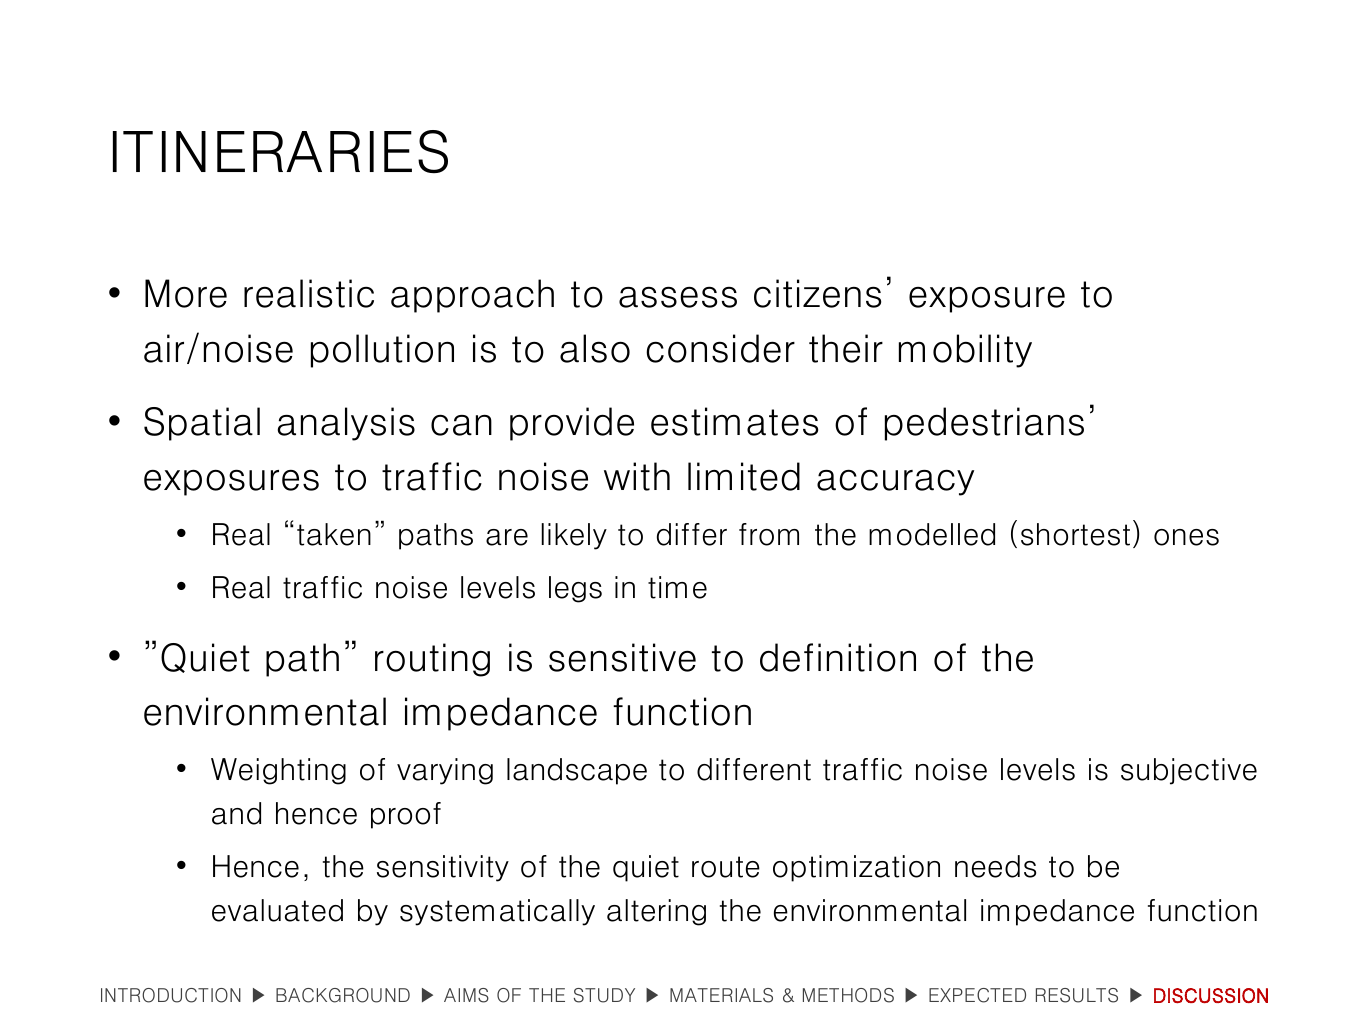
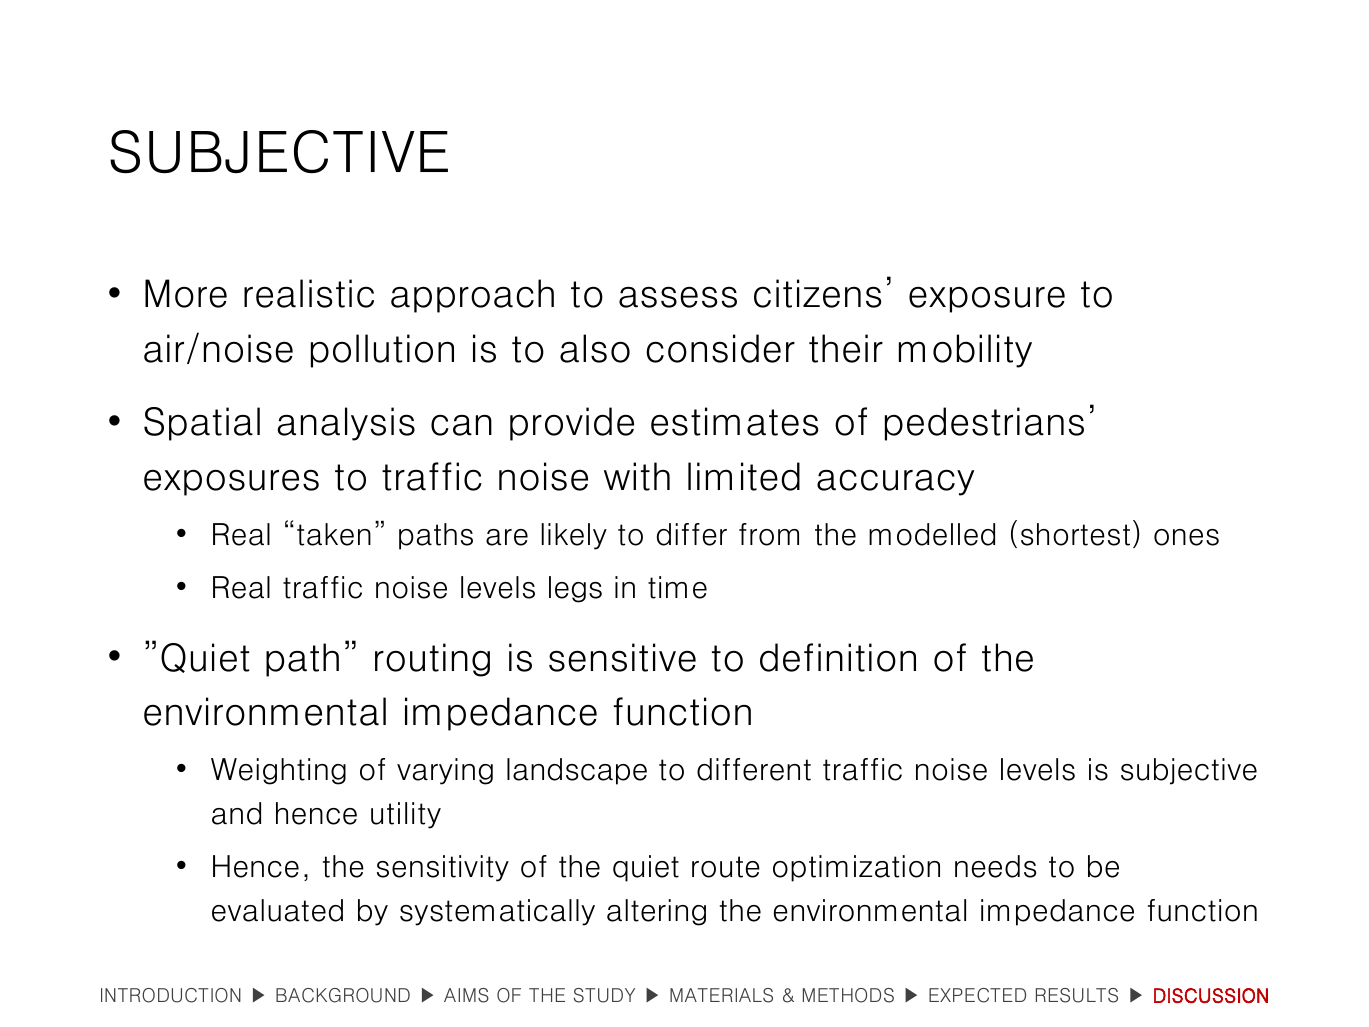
ITINERARIES: ITINERARIES -> SUBJECTIVE (280, 153)
proof: proof -> utility (405, 814)
